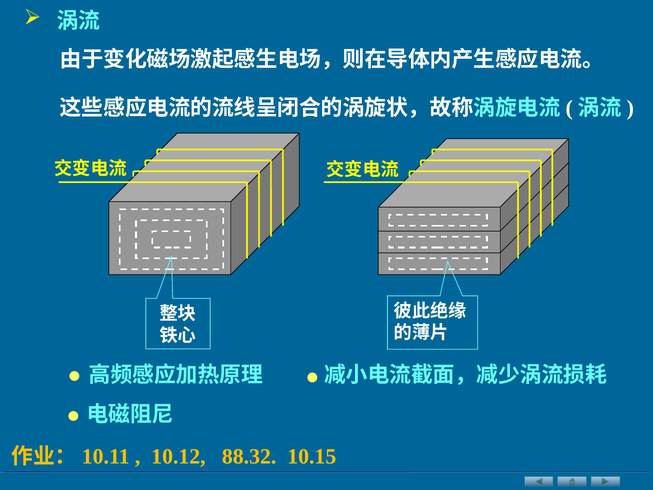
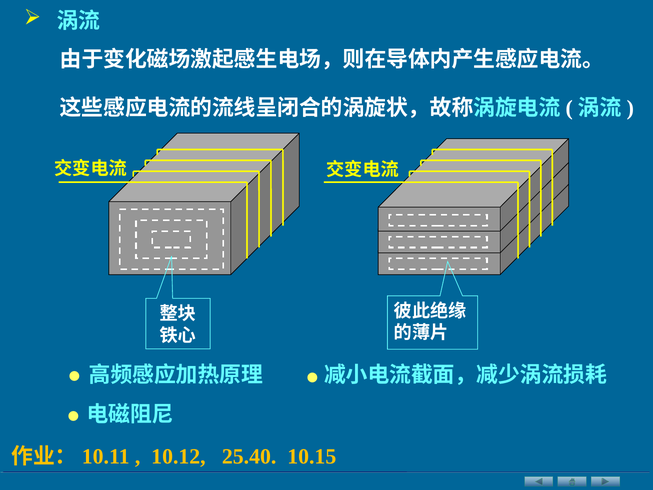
88.32: 88.32 -> 25.40 (249, 456)
